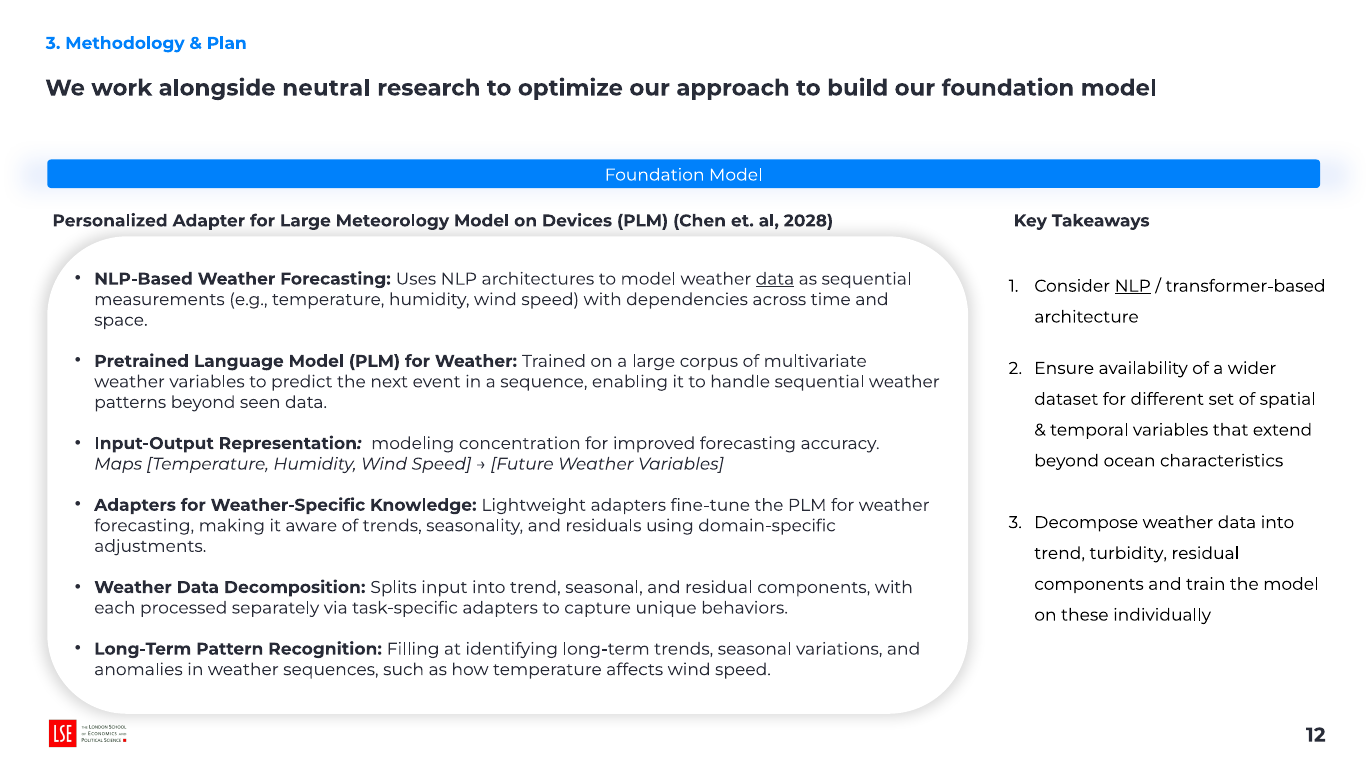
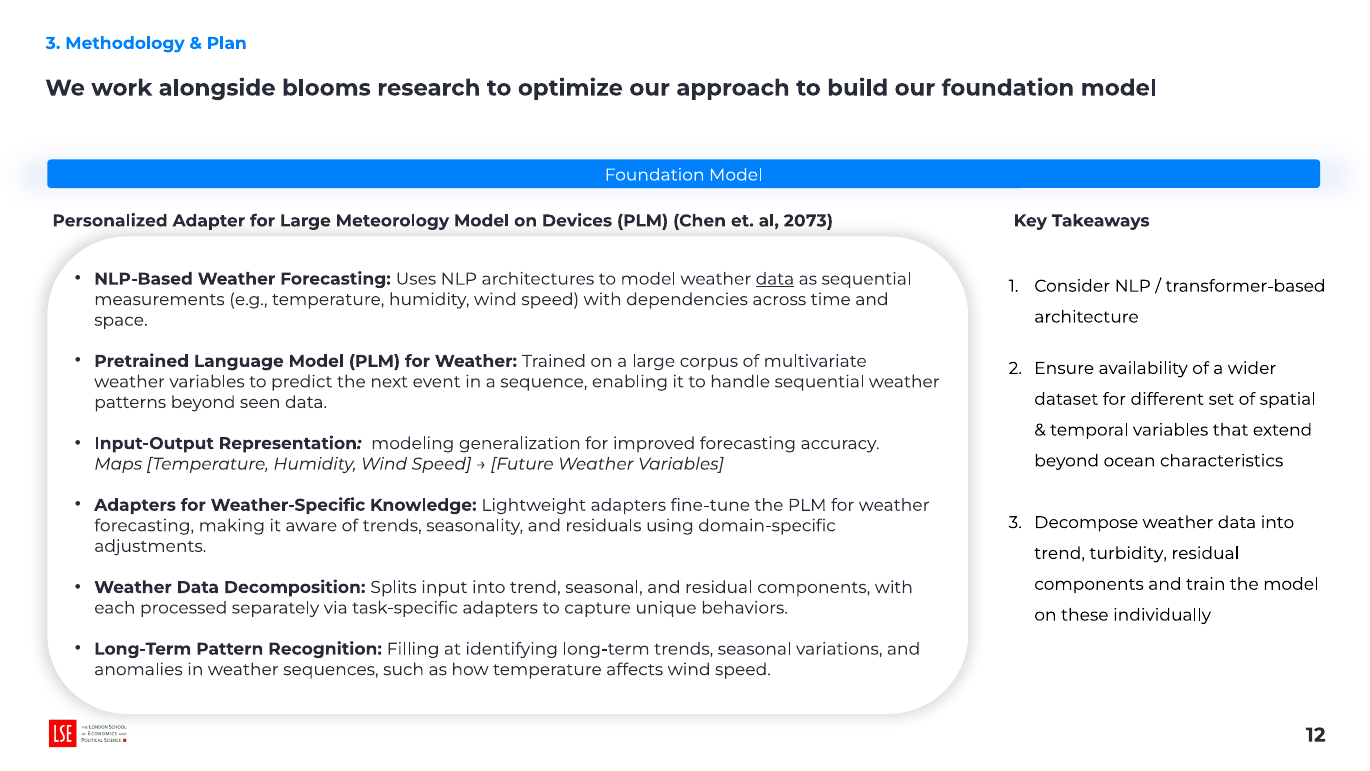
neutral: neutral -> blooms (326, 88)
2028: 2028 -> 2073 (808, 221)
NLP underline: present -> none (1133, 286)
concentration: concentration -> generalization (520, 443)
